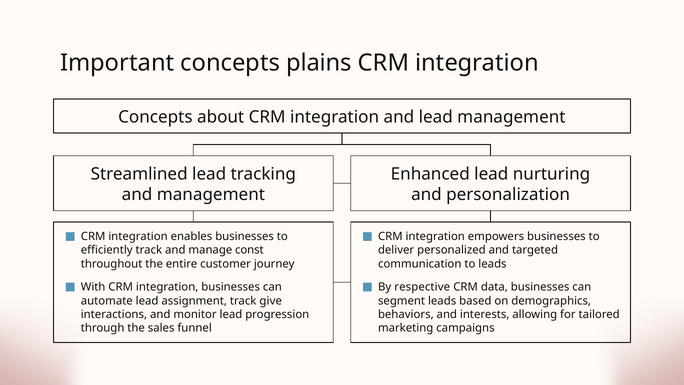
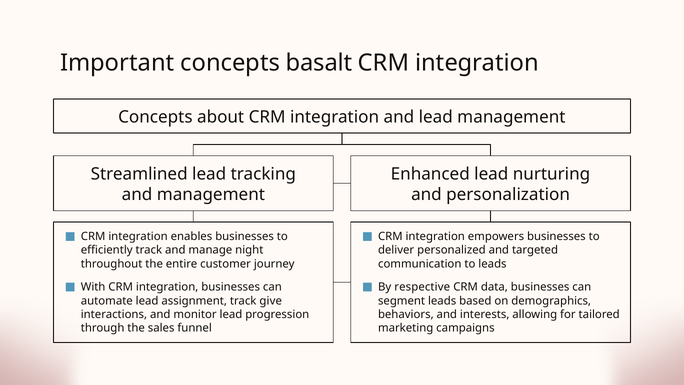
plains: plains -> basalt (319, 63)
const: const -> night (249, 250)
